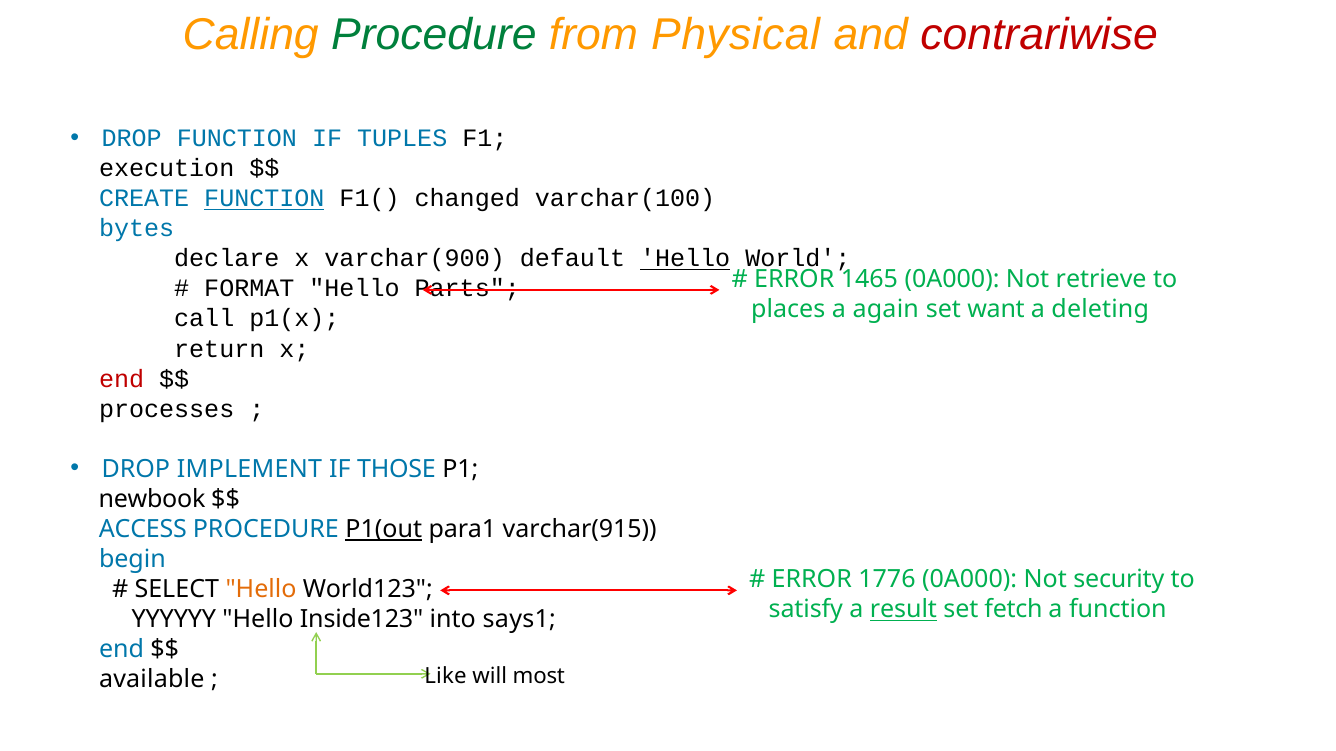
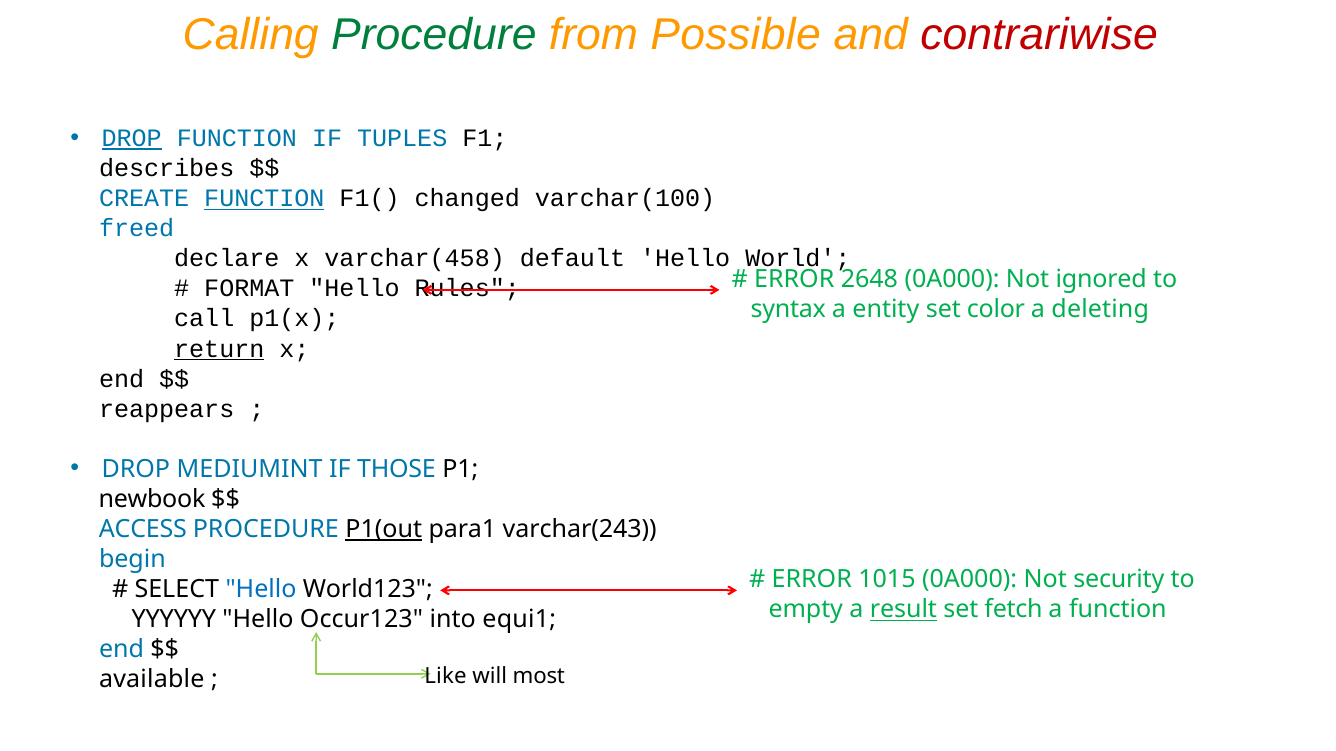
Physical: Physical -> Possible (736, 35)
DROP underline: none -> present (132, 139)
execution: execution -> describes (167, 169)
bytes: bytes -> freed (137, 229)
varchar(900: varchar(900 -> varchar(458 (415, 259)
Hello underline: present -> none (685, 259)
1465: 1465 -> 2648 (869, 279)
retrieve: retrieve -> ignored (1101, 279)
Parts: Parts -> Rules (467, 289)
places: places -> syntax (788, 309)
again: again -> entity (886, 309)
want: want -> color (996, 309)
return underline: none -> present (219, 349)
end colour: red -> black (122, 379)
processes: processes -> reappears (167, 409)
IMPLEMENT: IMPLEMENT -> MEDIUMINT (250, 469)
varchar(915: varchar(915 -> varchar(243 (580, 529)
1776: 1776 -> 1015 (887, 580)
Hello colour: orange -> blue (261, 589)
satisfy: satisfy -> empty (806, 610)
Inside123: Inside123 -> Occur123 (361, 620)
says1: says1 -> equi1 (519, 620)
